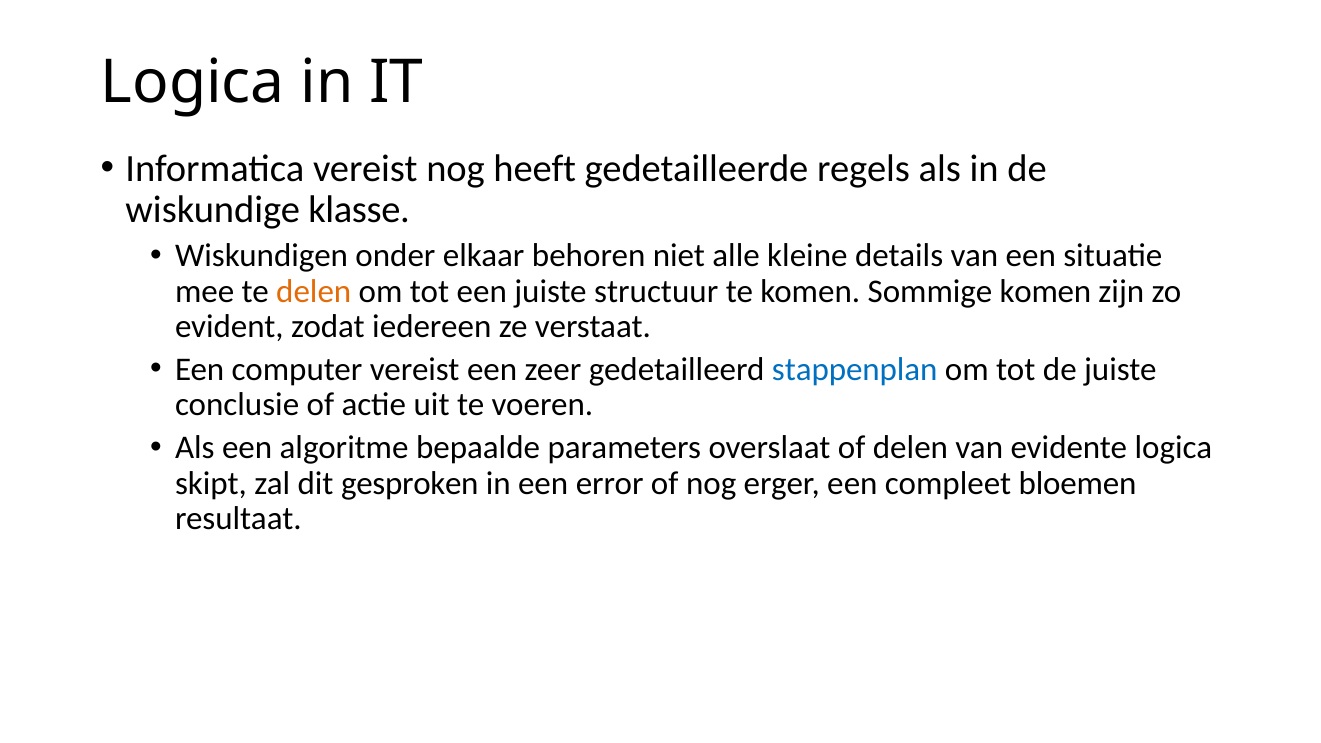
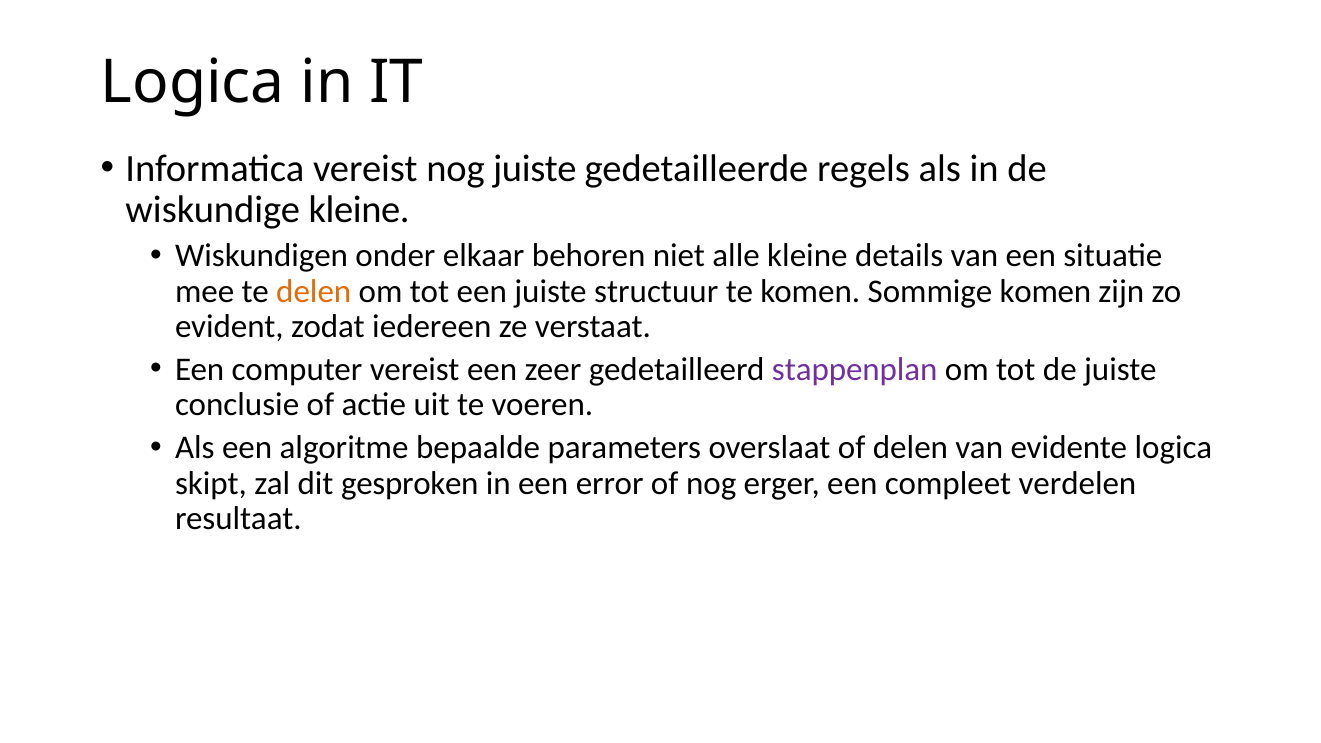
nog heeft: heeft -> juiste (535, 168)
wiskundige klasse: klasse -> kleine (359, 210)
stappenplan colour: blue -> purple (855, 369)
bloemen: bloemen -> verdelen (1077, 483)
